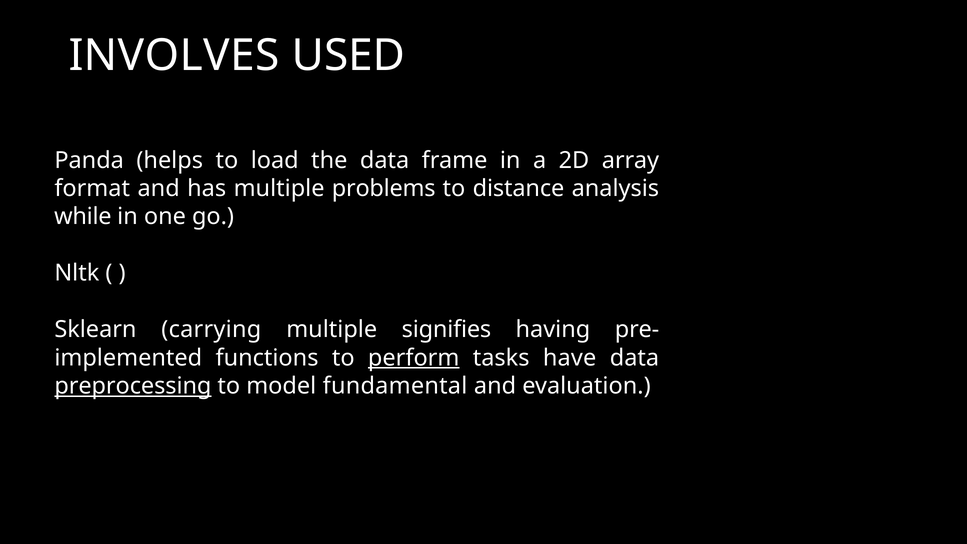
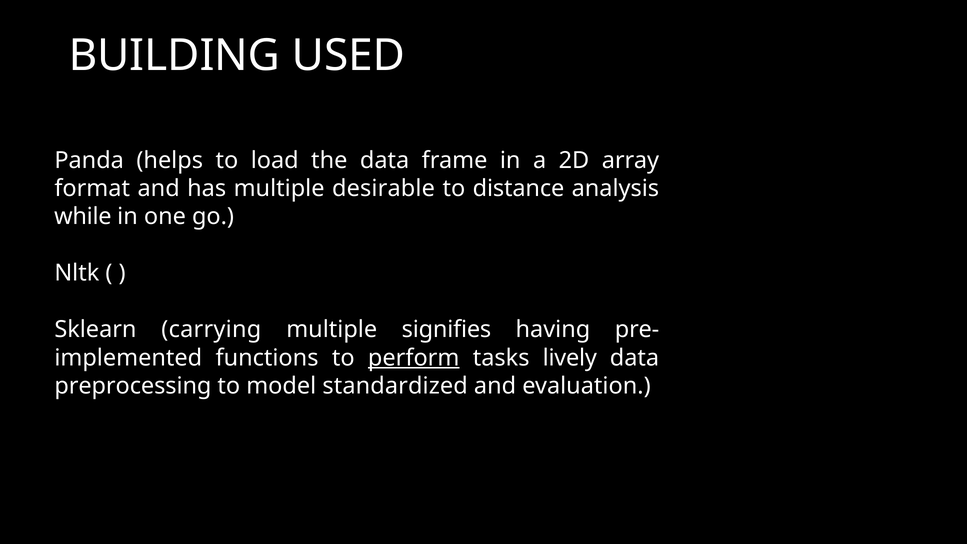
INVOLVES: INVOLVES -> BUILDING (174, 56)
problems: problems -> desirable (384, 188)
have: have -> lively (570, 358)
preprocessing underline: present -> none (133, 386)
fundamental: fundamental -> standardized (395, 386)
